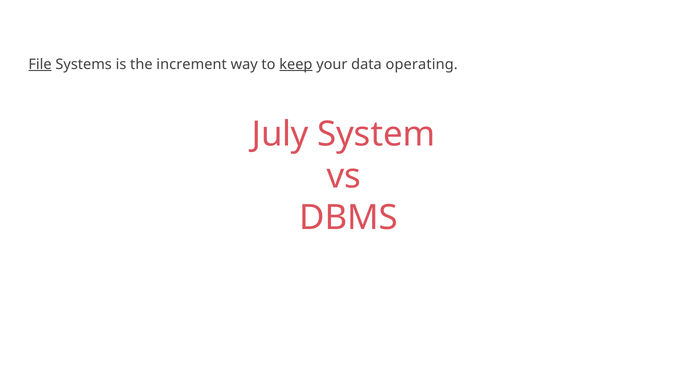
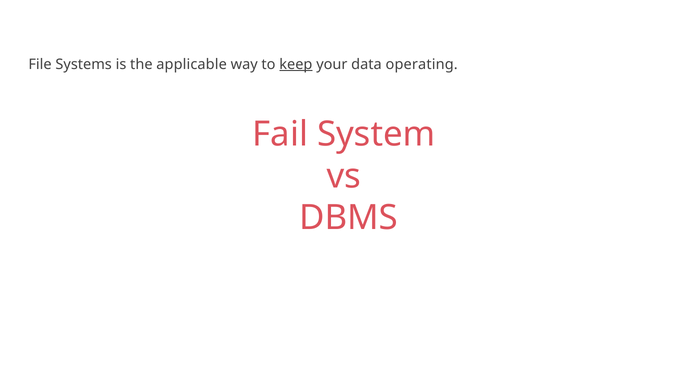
File underline: present -> none (40, 64)
increment: increment -> applicable (192, 64)
July: July -> Fail (280, 134)
